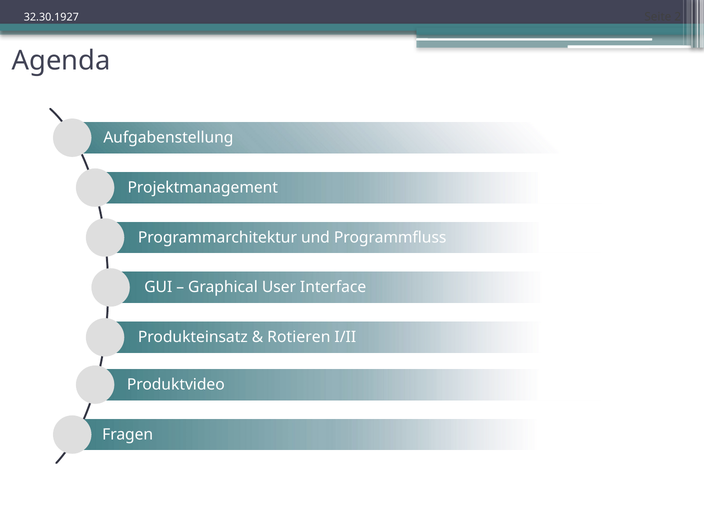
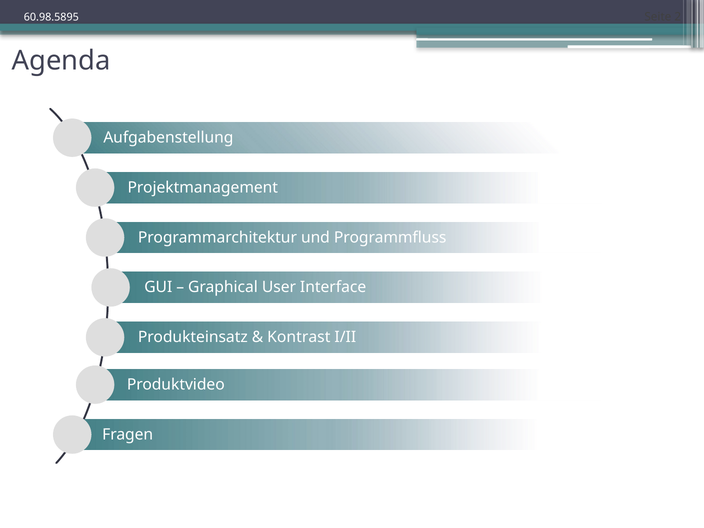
32.30.1927: 32.30.1927 -> 60.98.5895 (51, 17)
Rotieren: Rotieren -> Kontrast (299, 337)
